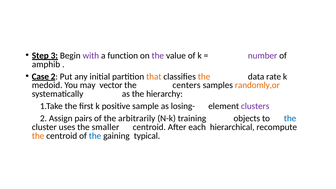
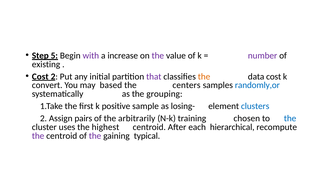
3: 3 -> 5 (54, 56)
function: function -> increase (123, 56)
amphib: amphib -> existing (46, 64)
Case: Case -> Cost (40, 77)
that colour: orange -> purple (154, 77)
data rate: rate -> cost (274, 77)
medoid: medoid -> convert (47, 85)
vector: vector -> based (111, 85)
randomly,or colour: orange -> blue (257, 85)
hierarchy: hierarchy -> grouping (164, 94)
clusters colour: purple -> blue (255, 106)
objects: objects -> chosen (247, 118)
smaller: smaller -> highest (105, 127)
the colour: orange -> purple (38, 136)
the colour: blue -> purple (95, 136)
